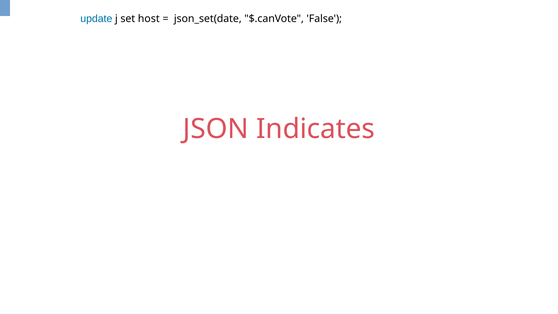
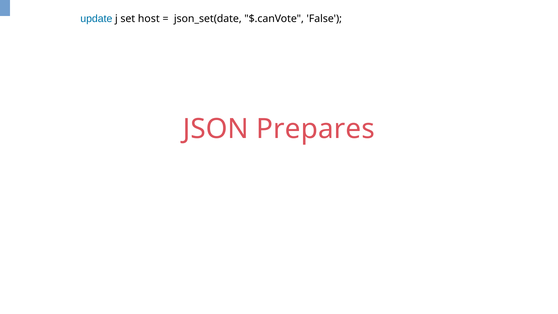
Indicates: Indicates -> Prepares (315, 129)
